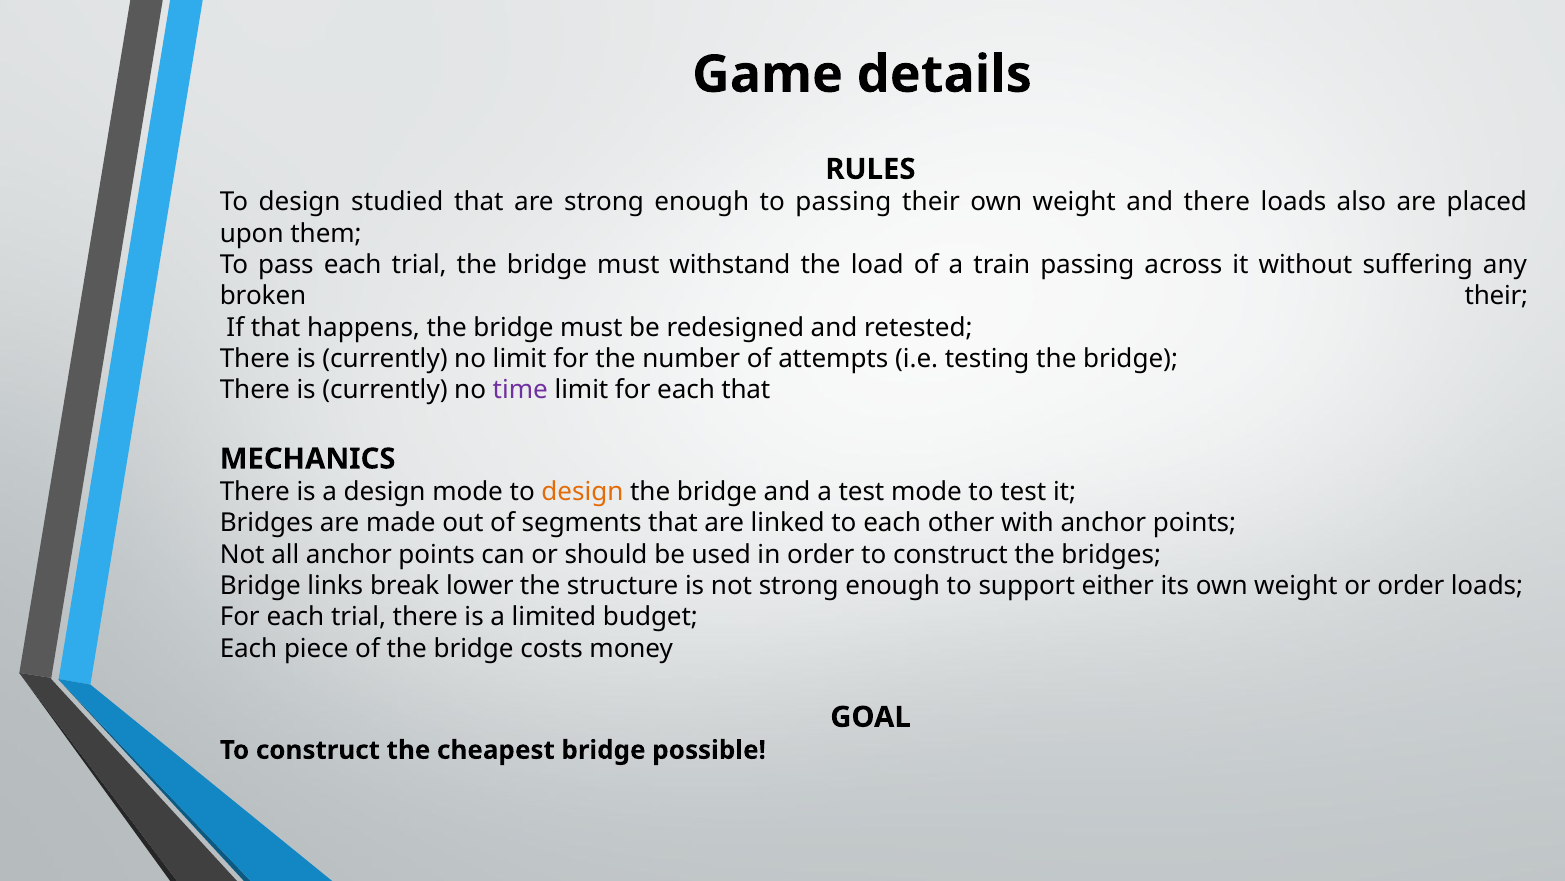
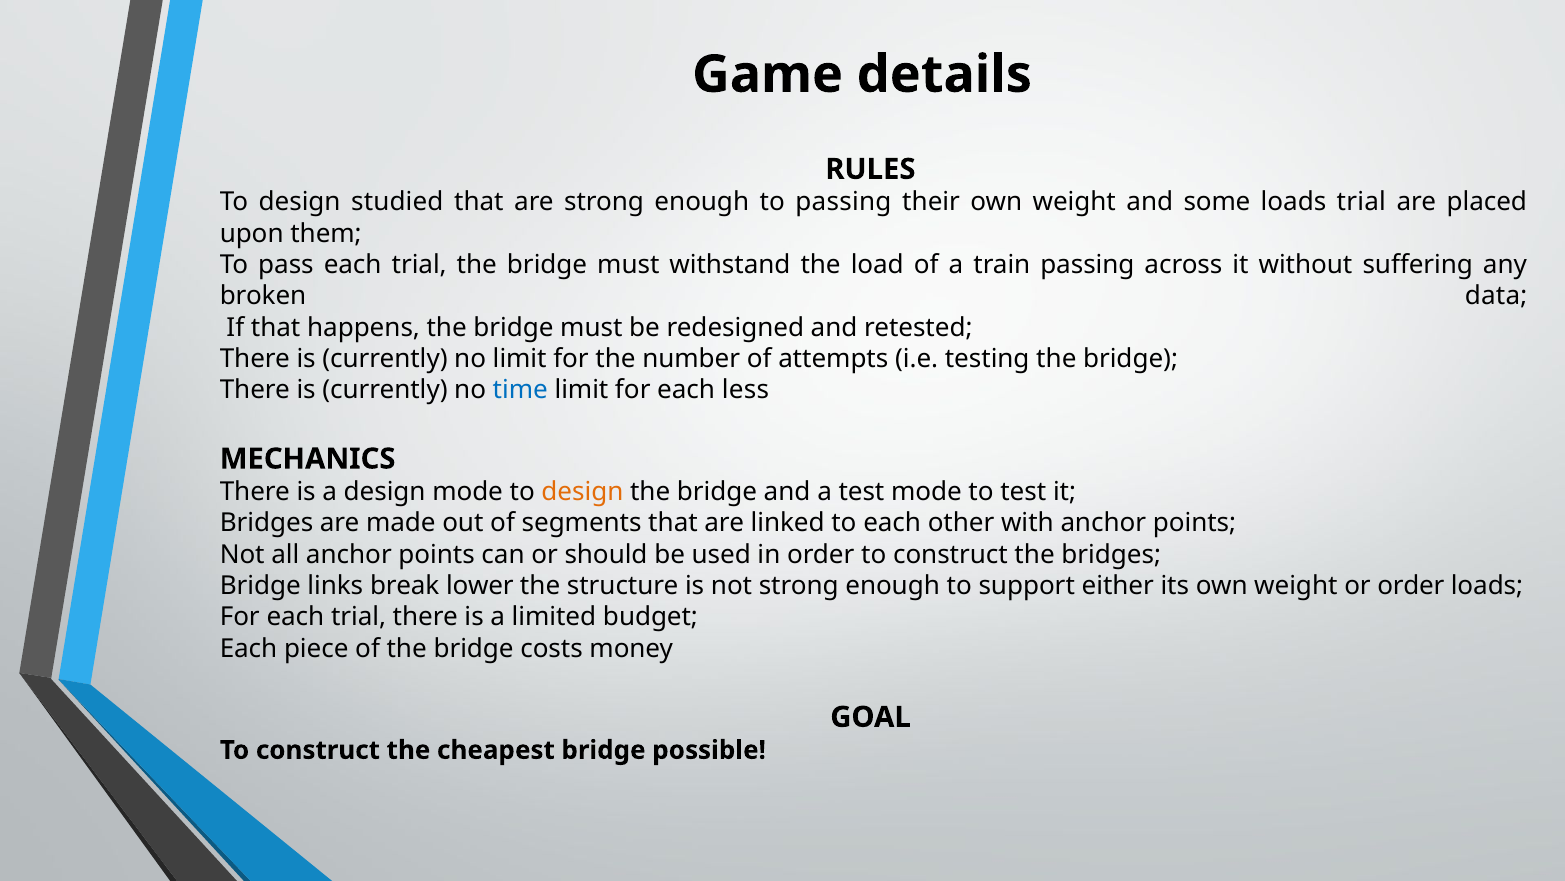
and there: there -> some (1217, 202)
loads also: also -> trial (1361, 202)
broken their: their -> data (1496, 296)
time colour: purple -> blue (520, 390)
each that: that -> less (746, 390)
